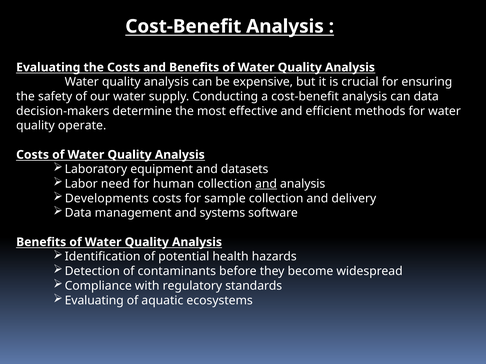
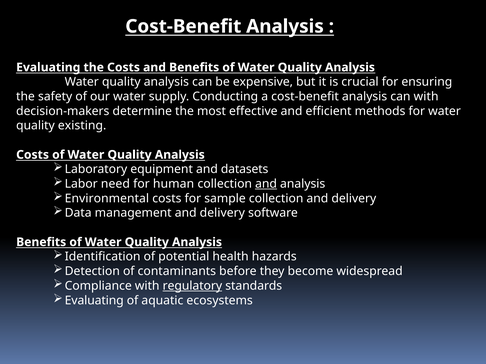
can data: data -> with (426, 97)
operate: operate -> existing (82, 126)
Developments: Developments -> Environmental (107, 199)
management and systems: systems -> delivery (222, 213)
regulatory underline: none -> present (192, 286)
